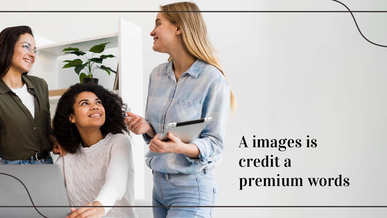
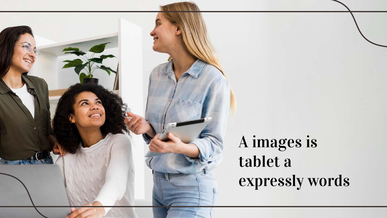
credit: credit -> tablet (259, 161)
premium: premium -> expressly (271, 181)
